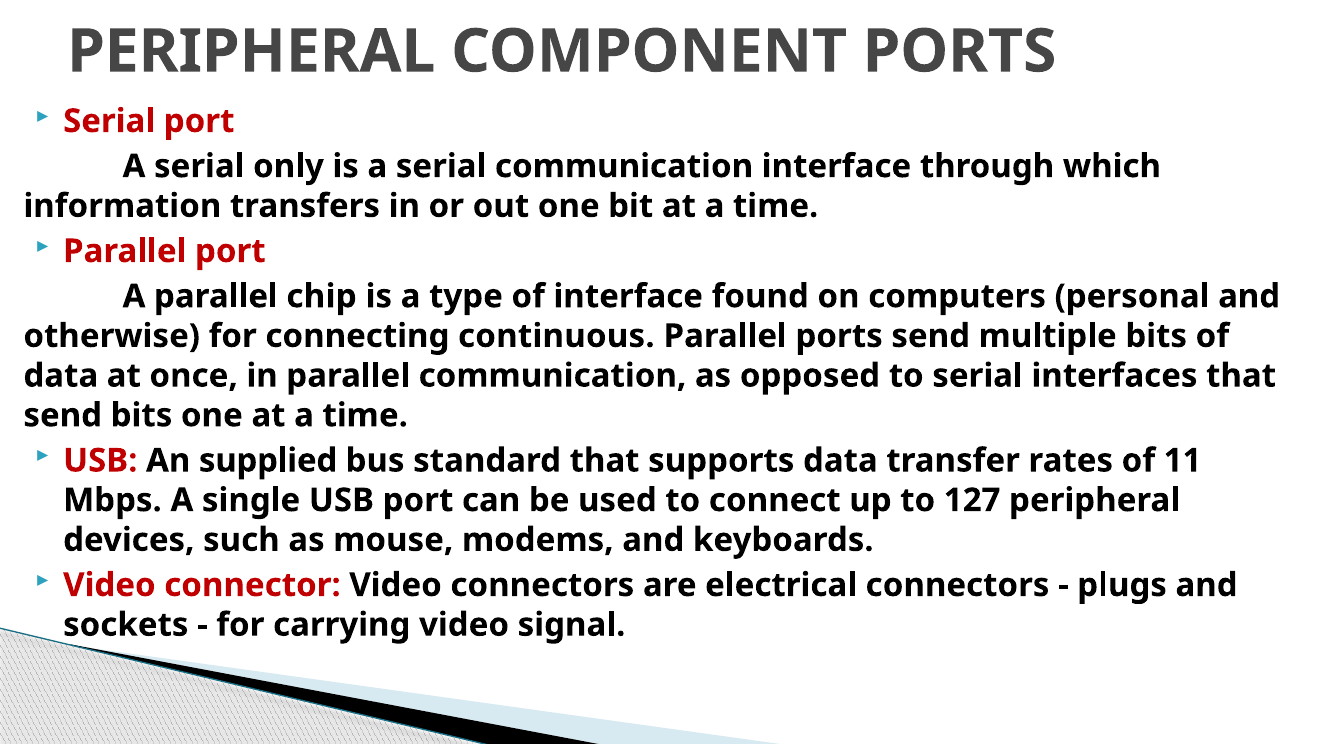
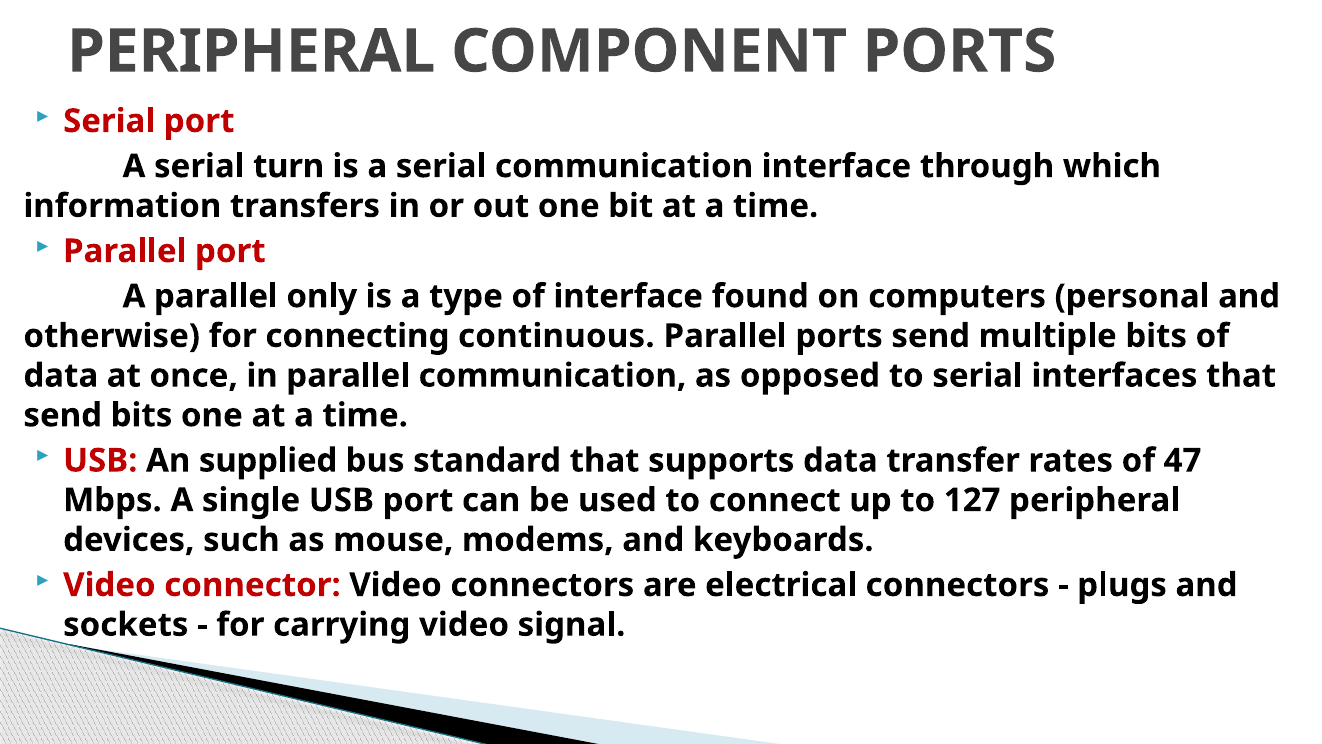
only: only -> turn (289, 166)
chip: chip -> only (322, 296)
11: 11 -> 47 (1183, 460)
